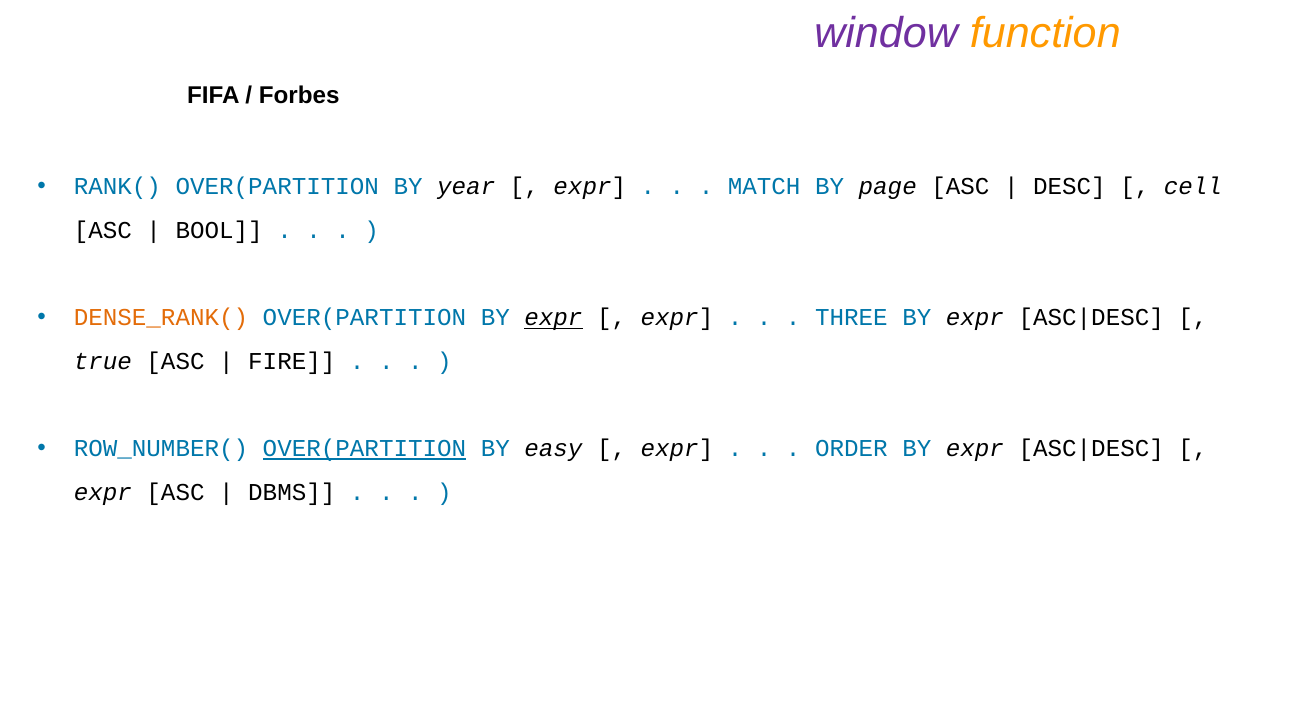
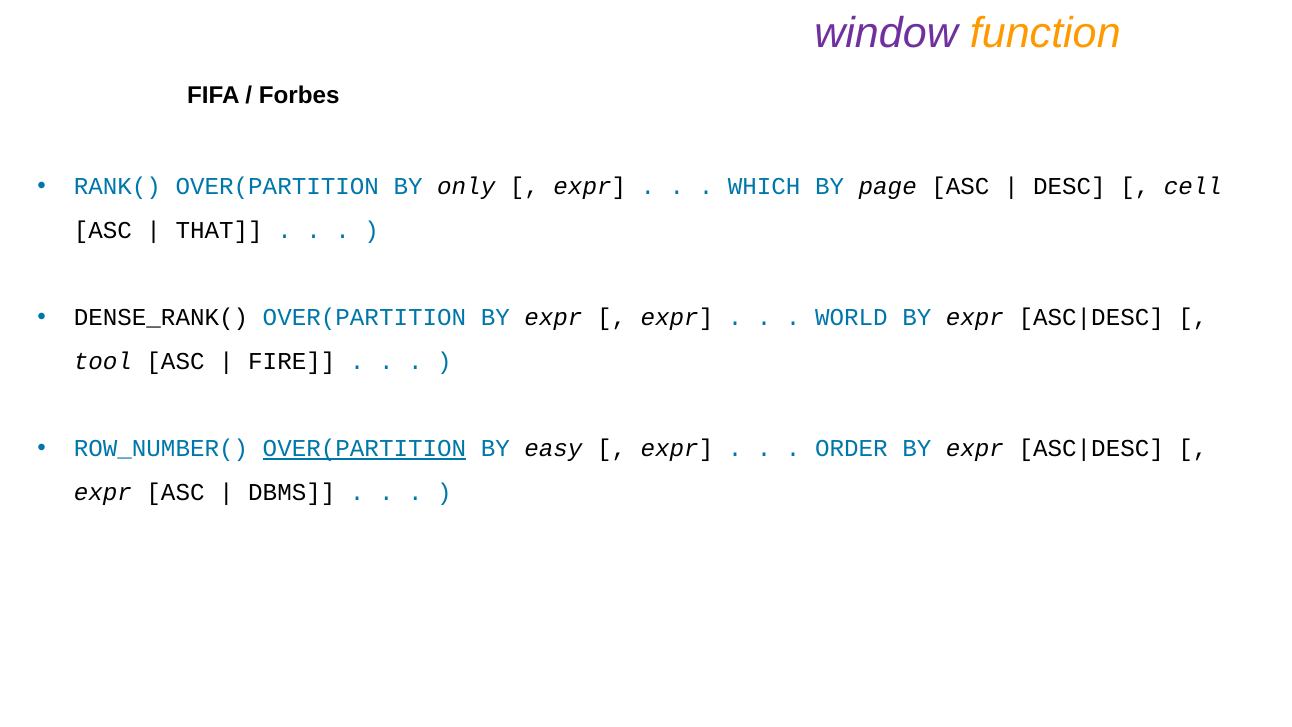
year: year -> only (466, 187)
MATCH: MATCH -> WHICH (764, 187)
BOOL: BOOL -> THAT (219, 231)
DENSE_RANK( colour: orange -> black (161, 318)
expr underline: present -> none (553, 318)
THREE: THREE -> WORLD (851, 318)
true: true -> tool (103, 361)
